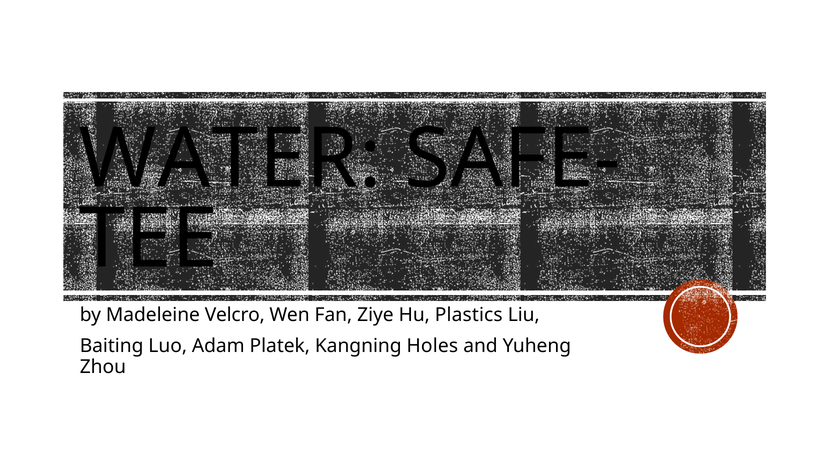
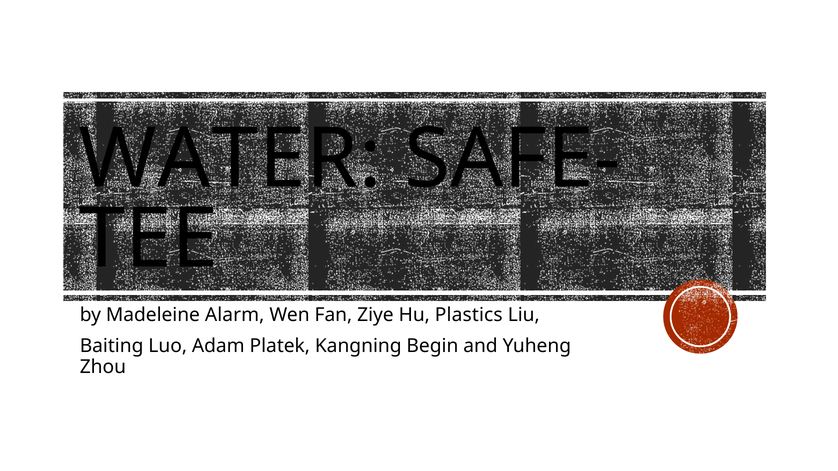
Velcro: Velcro -> Alarm (235, 315)
Holes: Holes -> Begin (432, 346)
